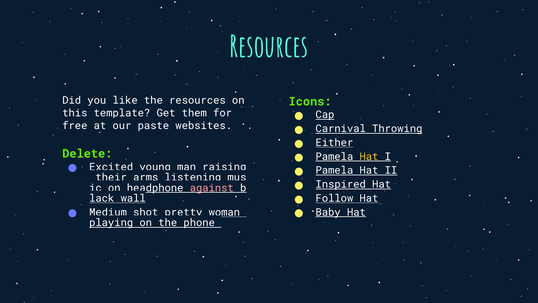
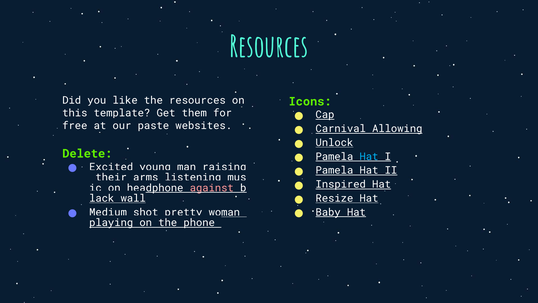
Throwing: Throwing -> Allowing (397, 129)
Either: Either -> Unlock (334, 143)
Hat colour: yellow -> light blue (369, 156)
Follow: Follow -> Resize (334, 198)
